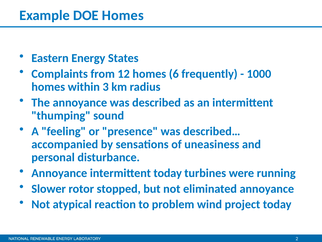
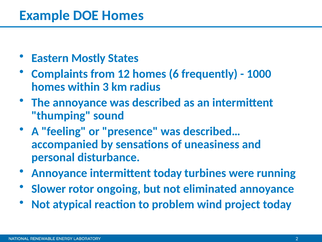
Energy: Energy -> Mostly (88, 58)
stopped: stopped -> ongoing (119, 188)
